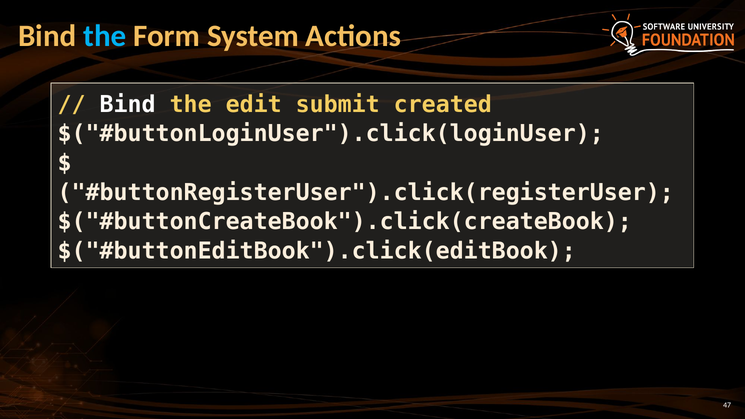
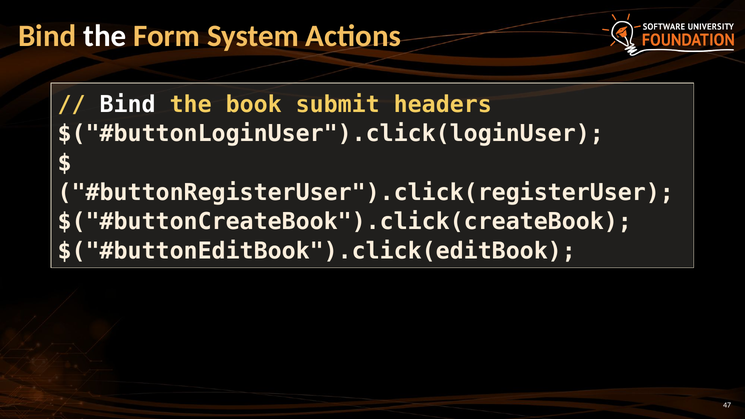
the colour: light blue -> white (105, 36)
edit: edit -> book (254, 105)
created: created -> headers (443, 105)
